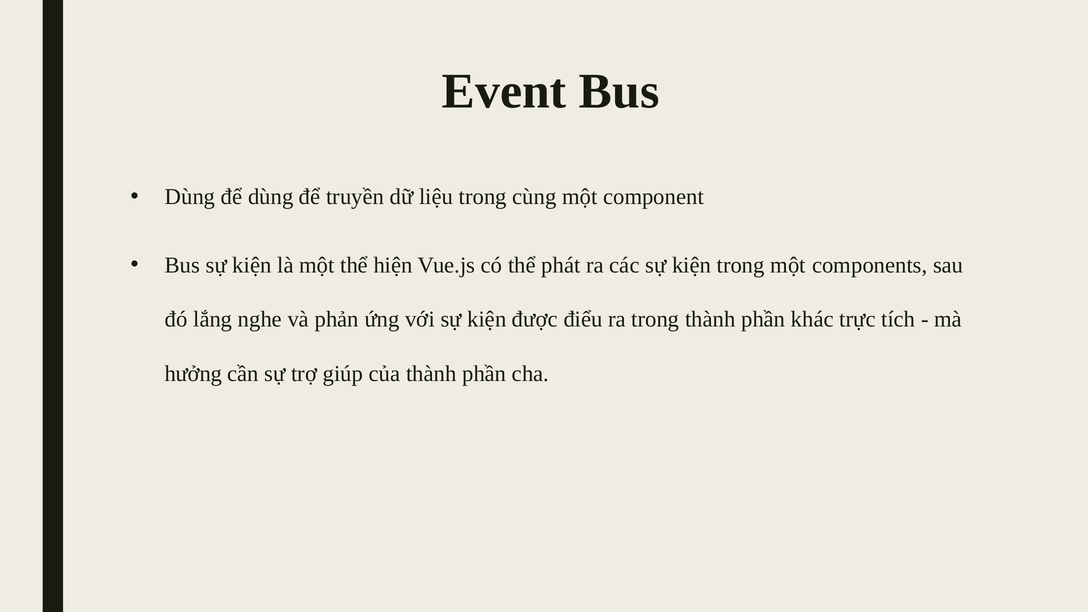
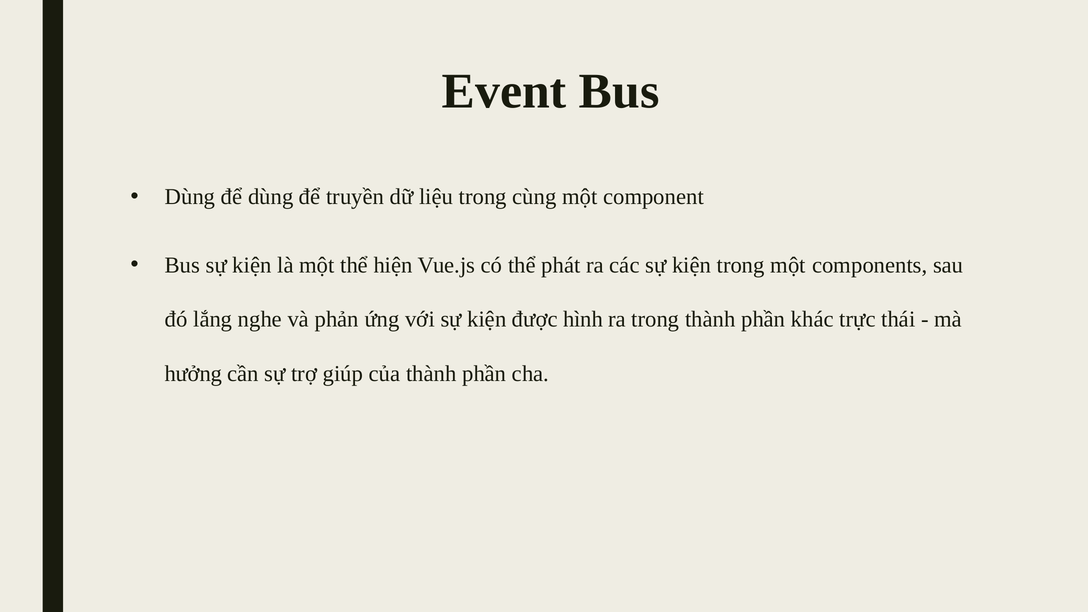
điểu: điểu -> hình (583, 319)
tích: tích -> thái (898, 319)
